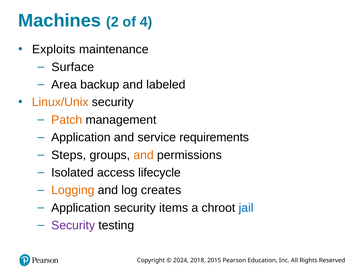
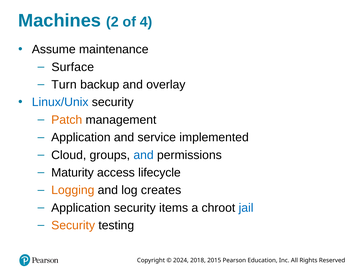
Exploits: Exploits -> Assume (54, 49)
Area: Area -> Turn (64, 85)
labeled: labeled -> overlay (166, 85)
Linux/Unix colour: orange -> blue (60, 102)
requirements: requirements -> implemented (214, 137)
Steps: Steps -> Cloud (69, 155)
and colour: orange -> blue (144, 155)
Isolated: Isolated -> Maturity (73, 173)
Security colour: purple -> orange (73, 225)
